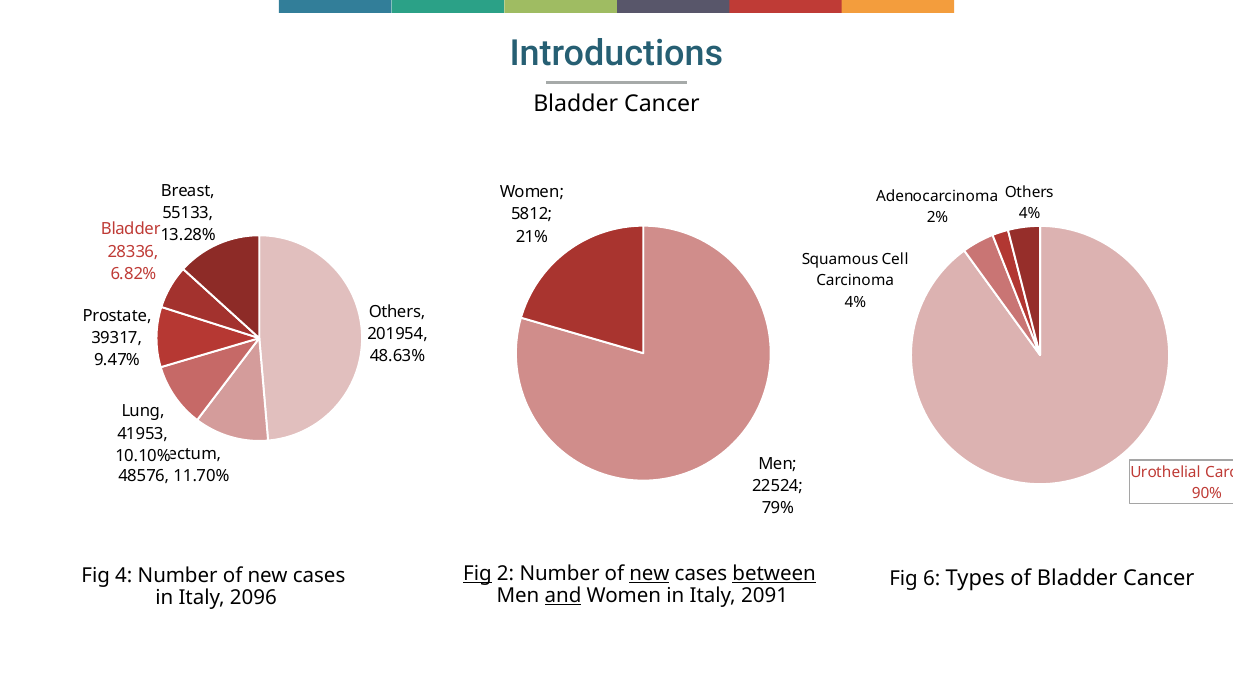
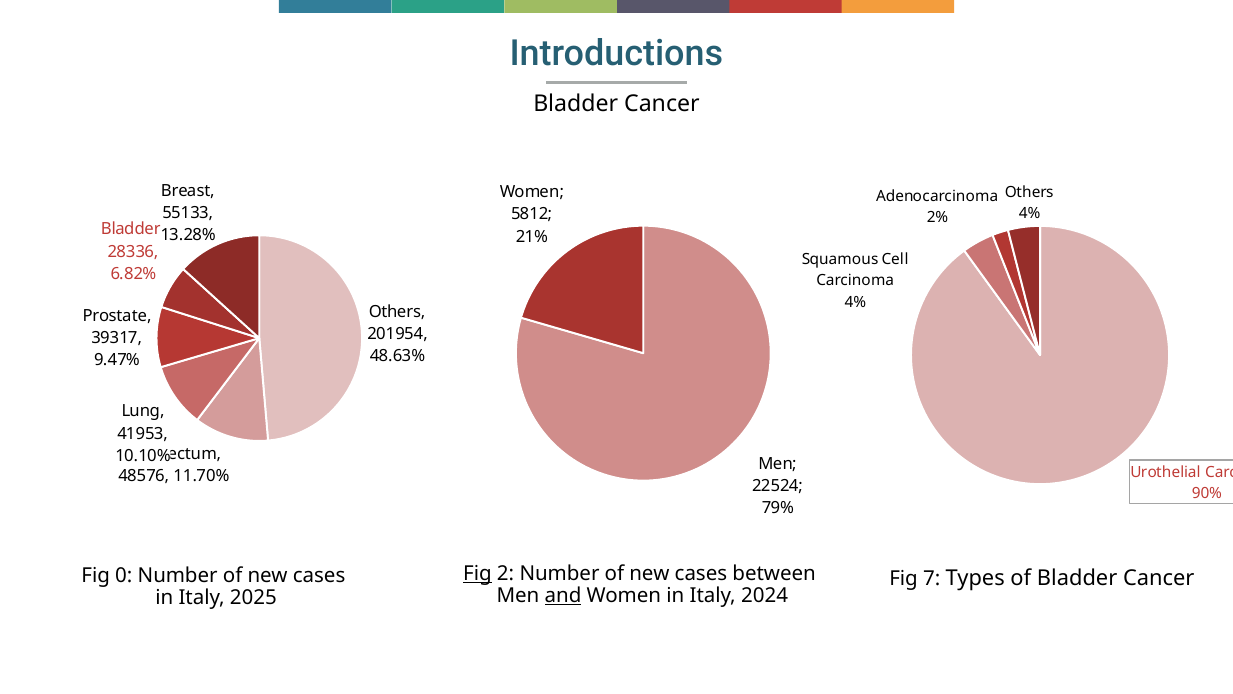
new underline: present -> none (650, 573)
between underline: present -> none (774, 573)
4: 4 -> 0 (124, 575)
6: 6 -> 7 (932, 578)
2091: 2091 -> 2024 (765, 596)
2096: 2096 -> 2025 (253, 598)
